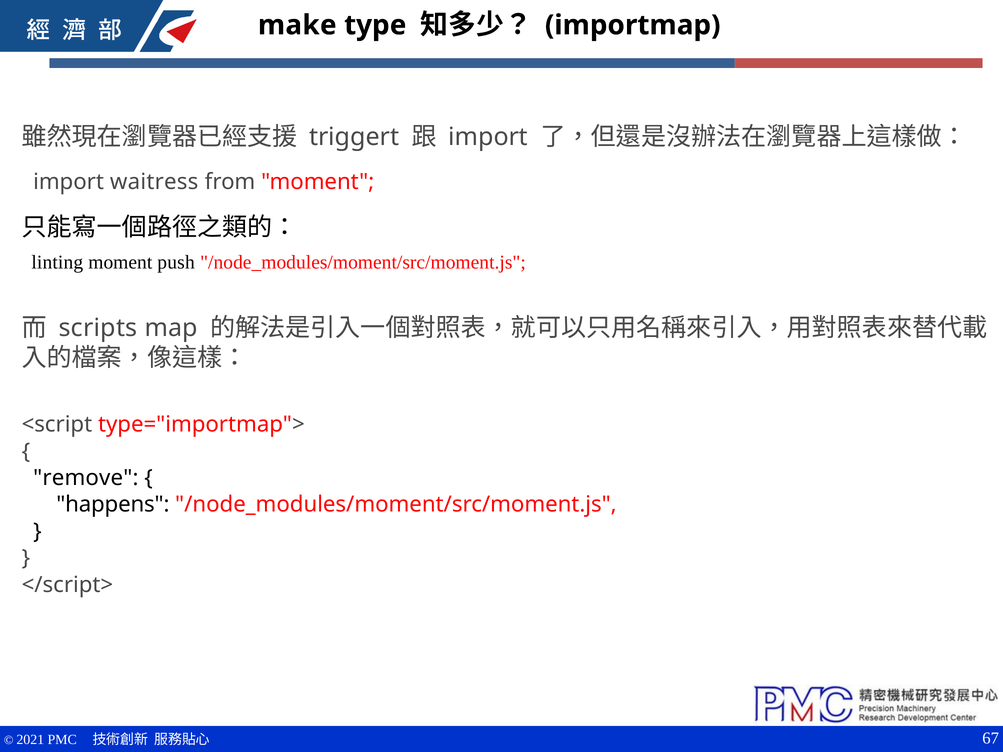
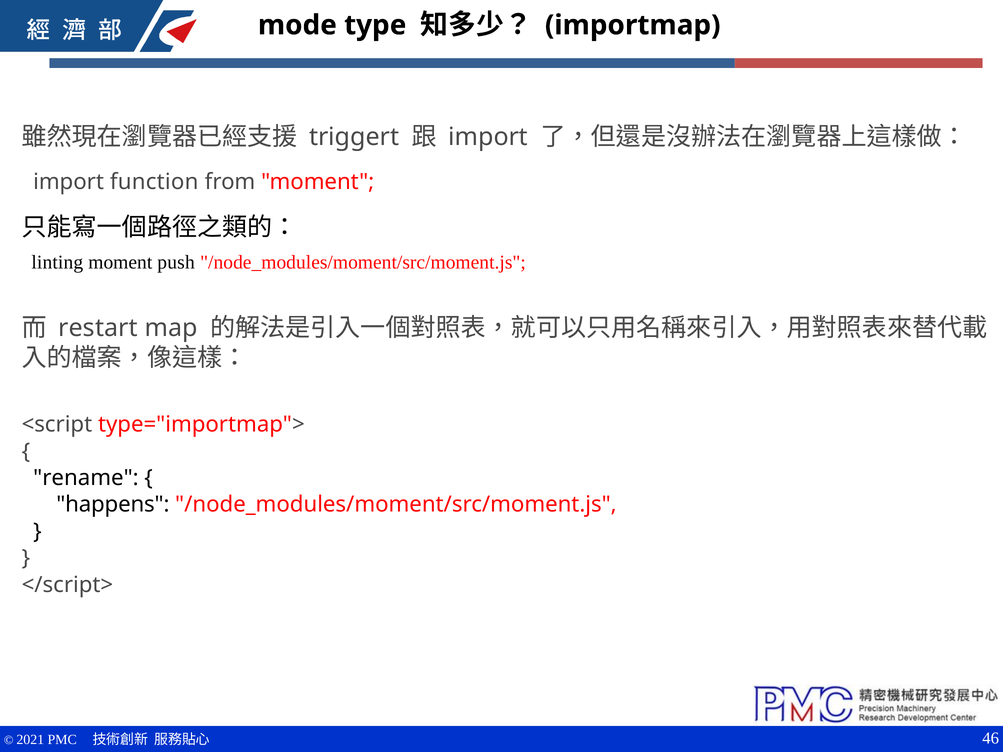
make: make -> mode (297, 25)
waitress: waitress -> function (154, 182)
scripts: scripts -> restart (98, 328)
remove: remove -> rename (86, 478)
67: 67 -> 46 (991, 738)
